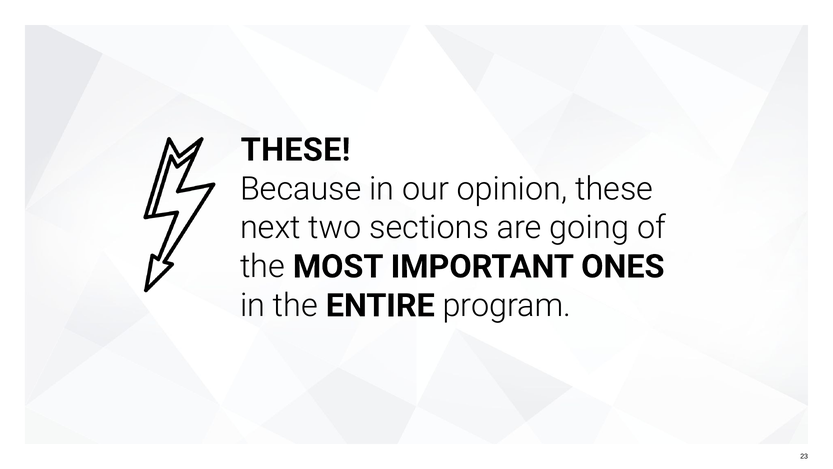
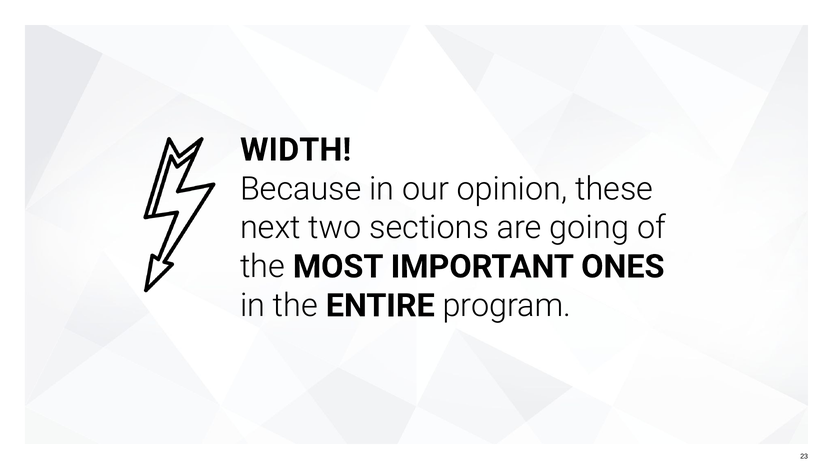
THESE: THESE -> WIDTH (296, 150)
